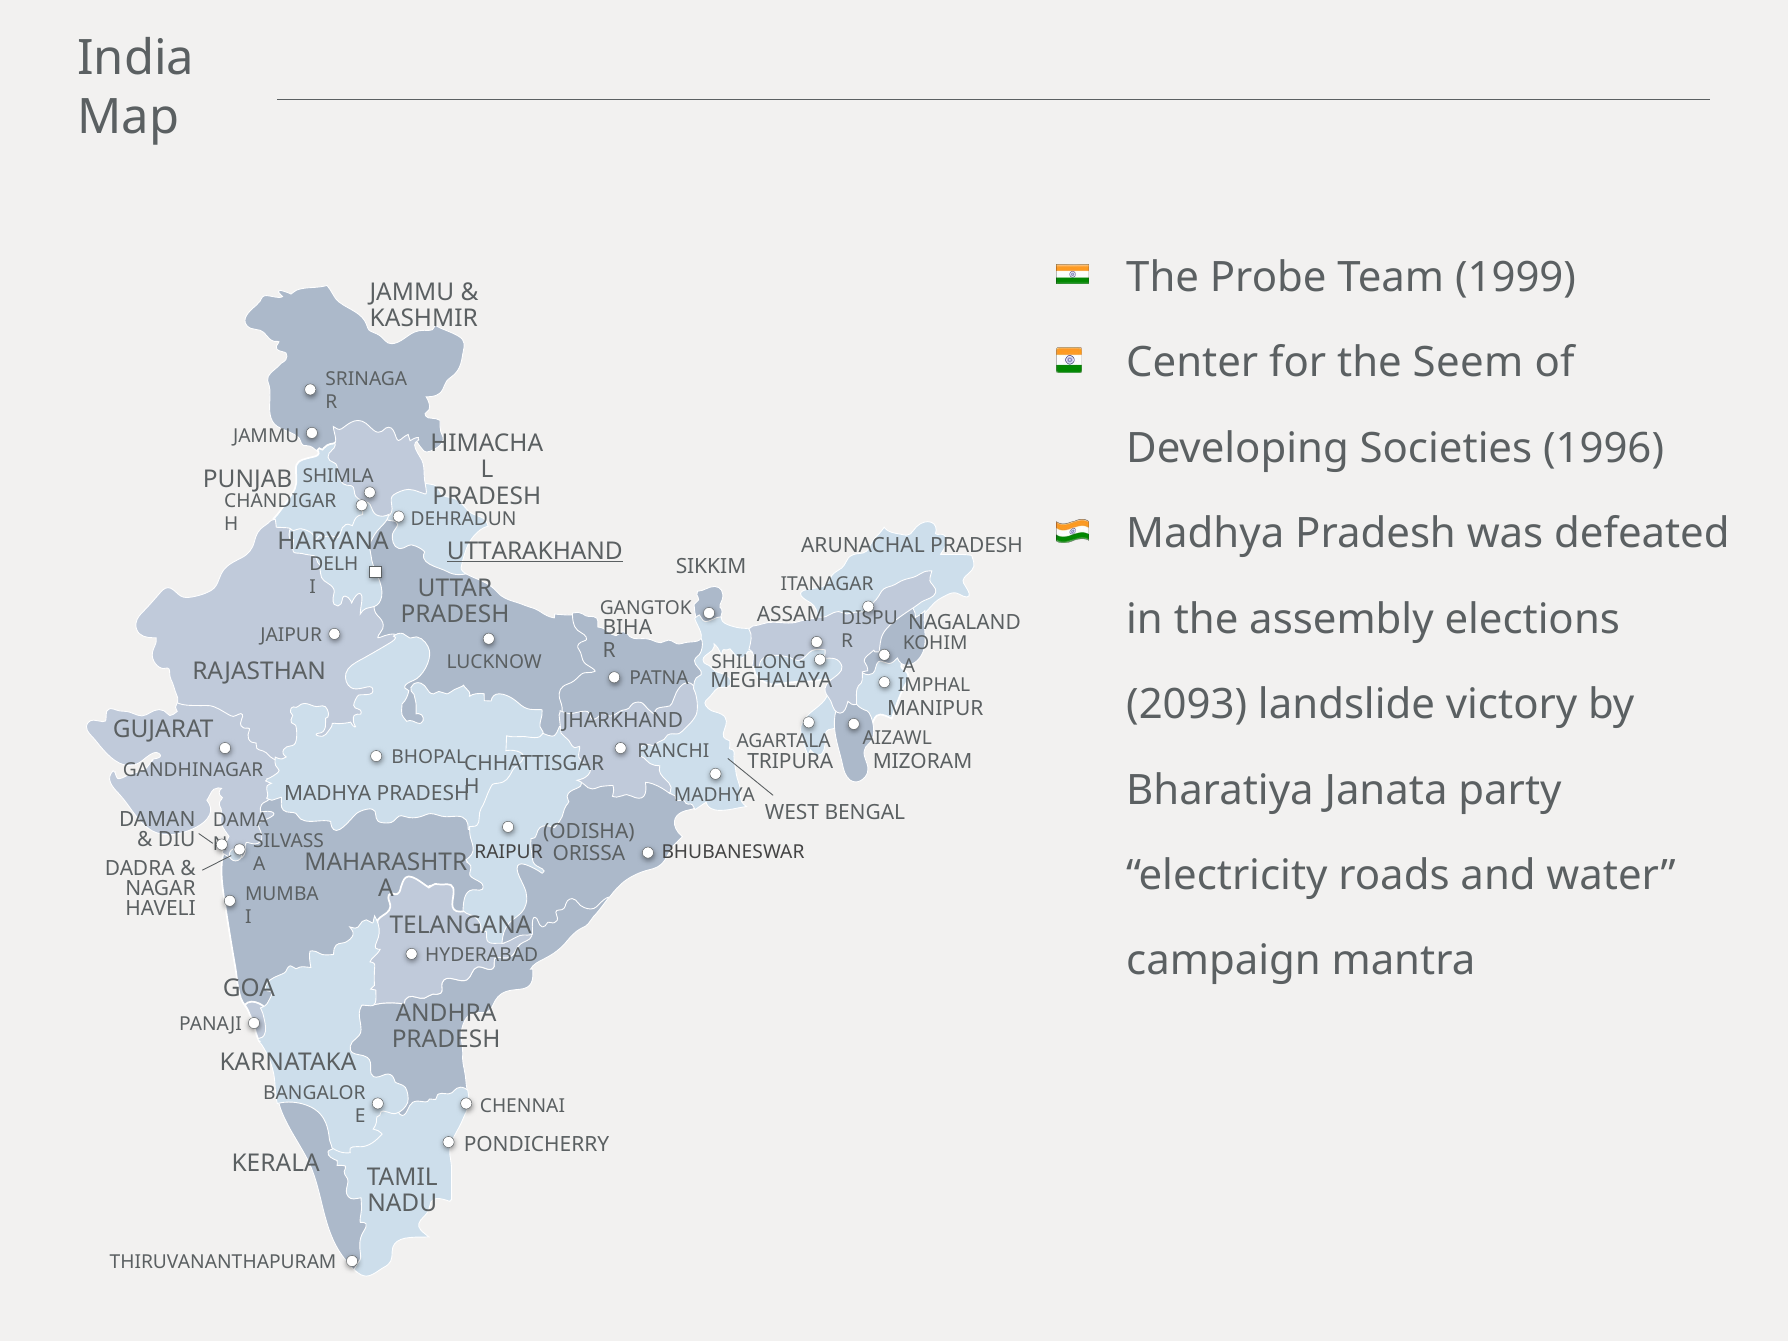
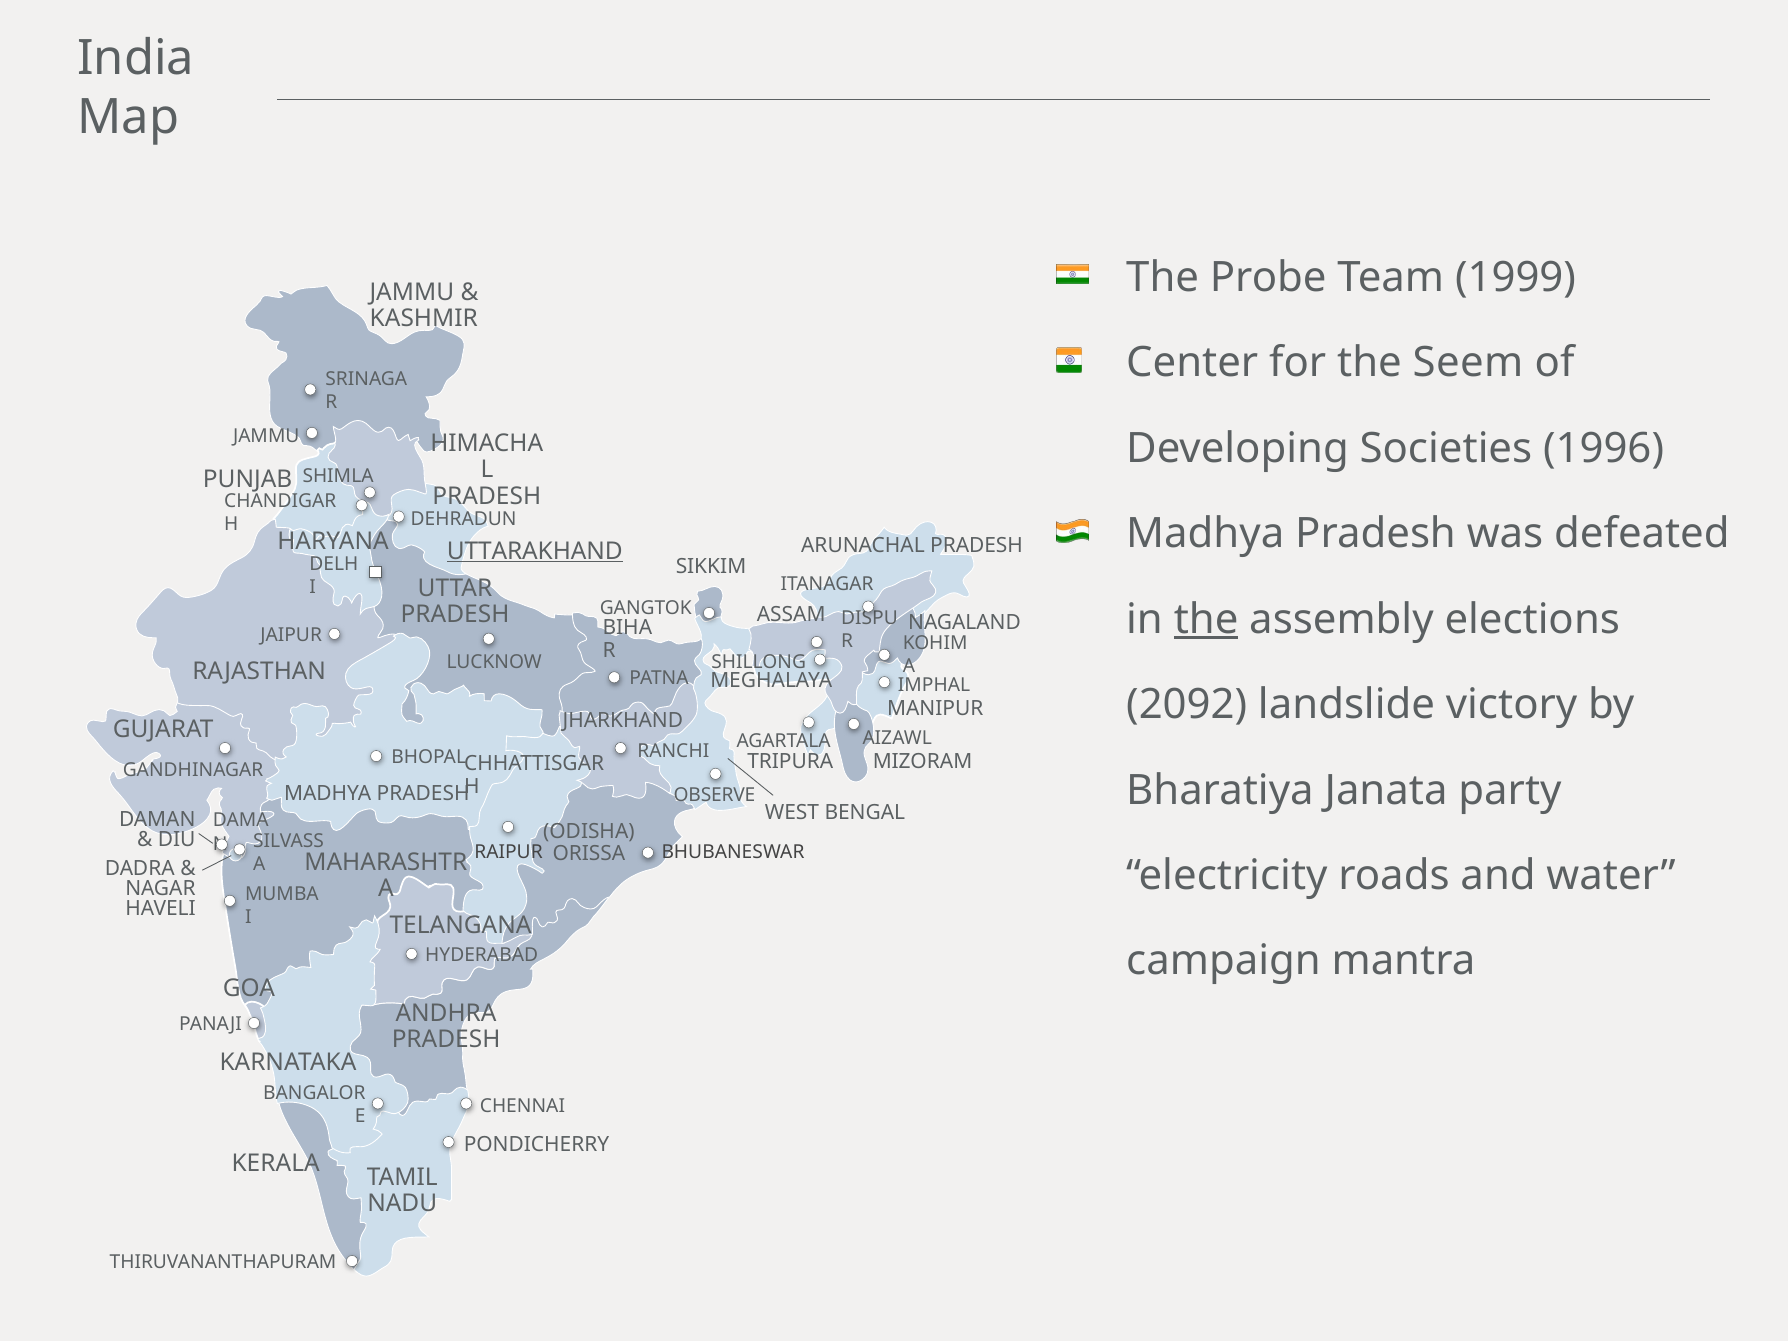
the underline: none -> present (1206, 619)
2093: 2093 -> 2092 (1187, 705)
MADHYA: MADHYA -> OBSERVE (715, 795)
